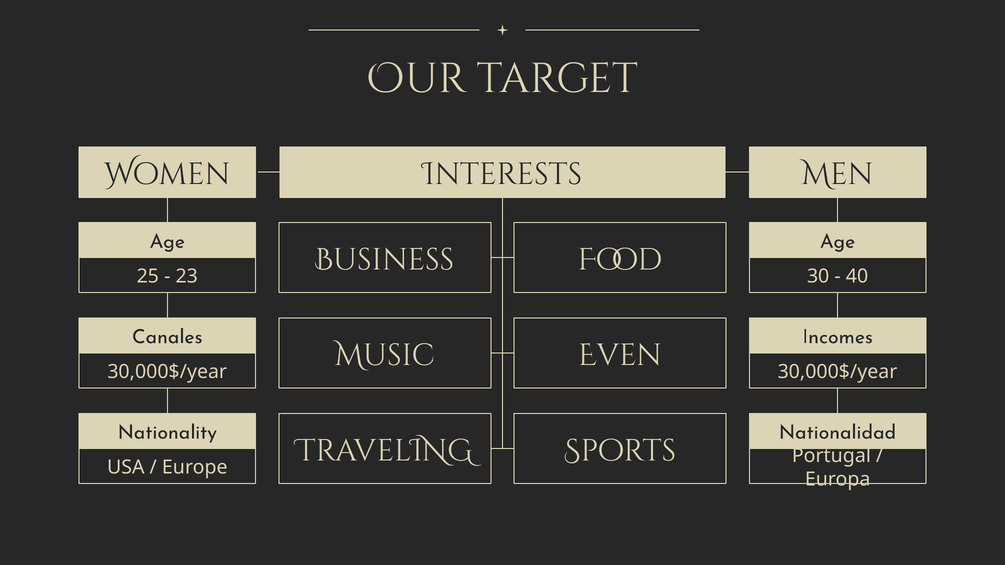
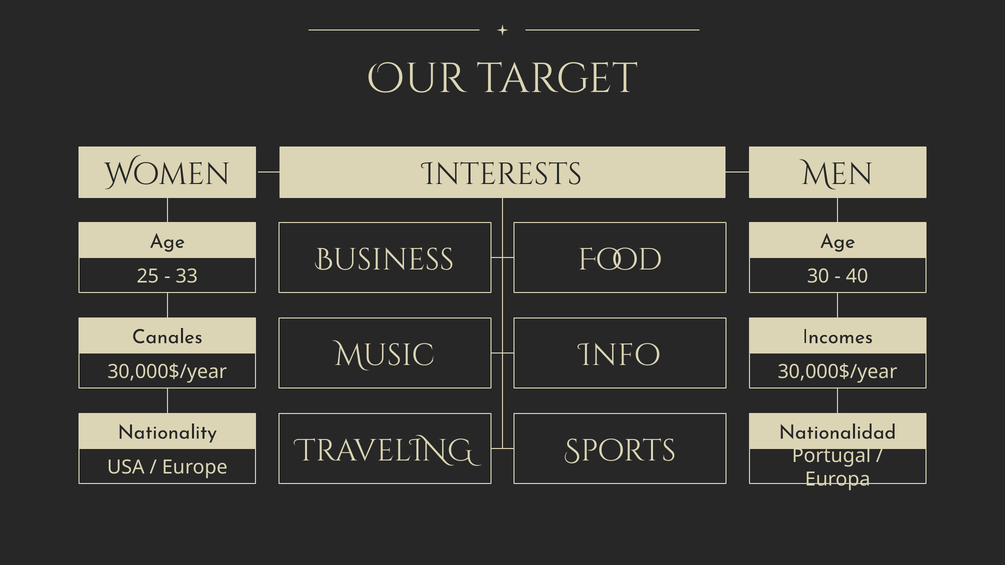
23: 23 -> 33 (187, 277)
Even: Even -> Info (620, 355)
